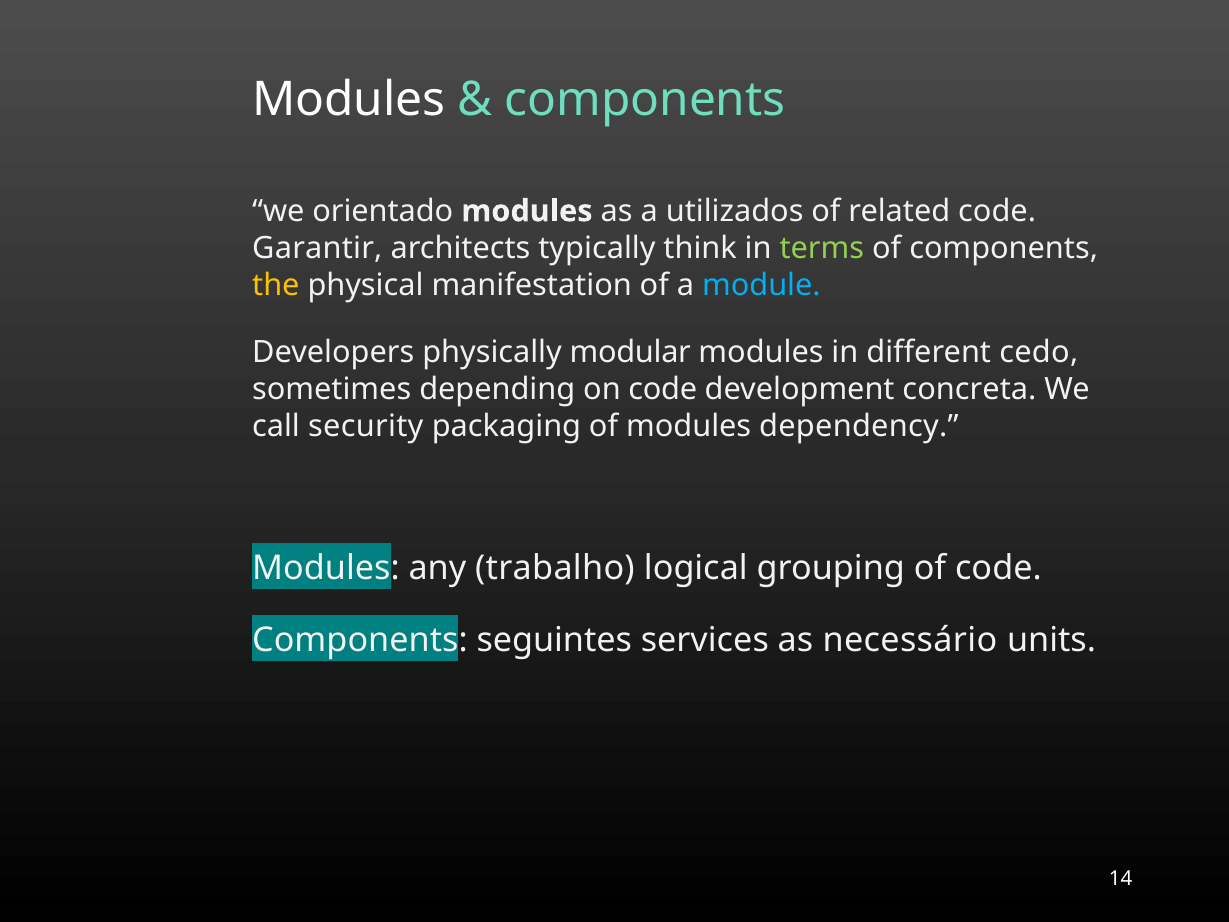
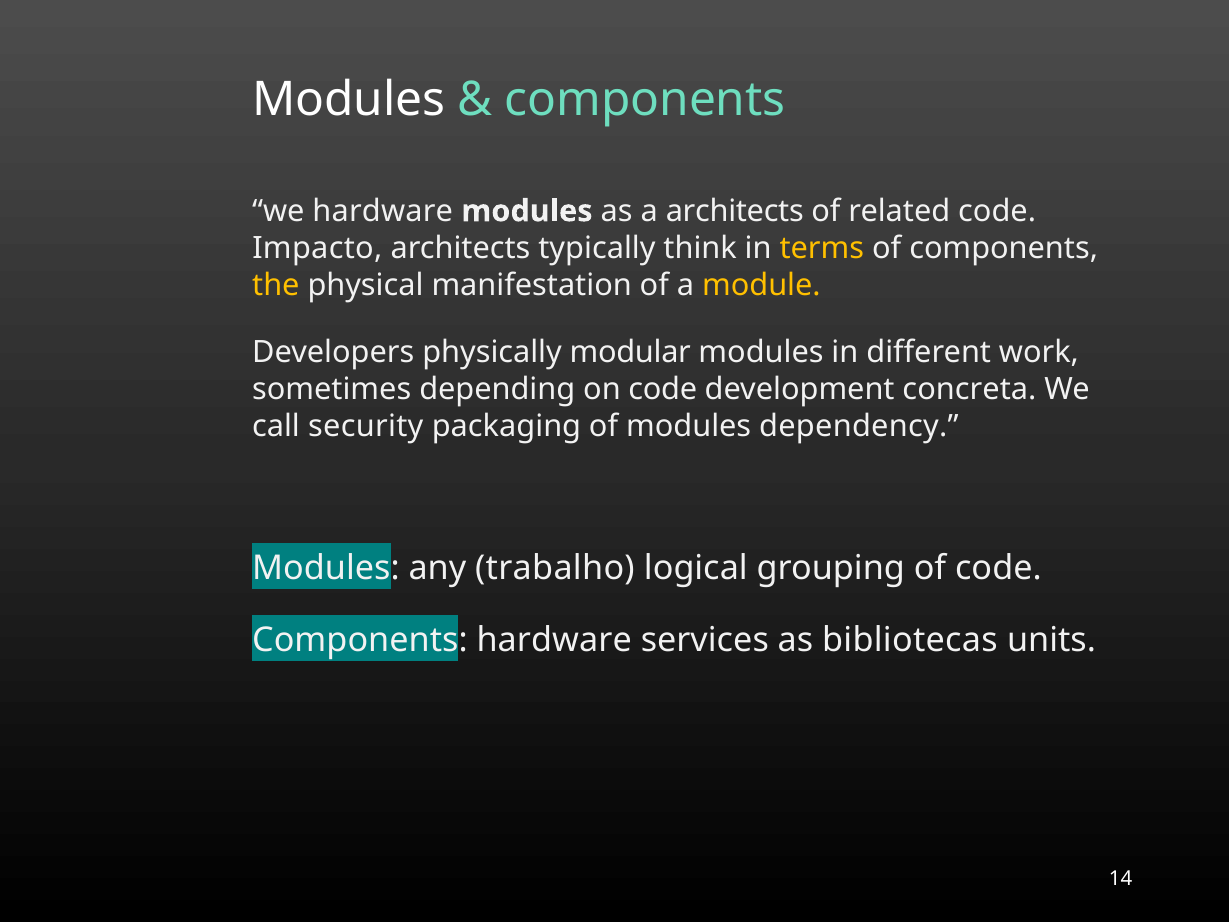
we orientado: orientado -> hardware (383, 211)
a utilizados: utilizados -> architects (735, 211)
Garantir: Garantir -> Impacto (317, 248)
terms colour: light green -> yellow (822, 248)
module colour: light blue -> yellow (761, 285)
cedo: cedo -> work (1039, 352)
Components seguintes: seguintes -> hardware (554, 640)
necessário: necessário -> bibliotecas (910, 640)
